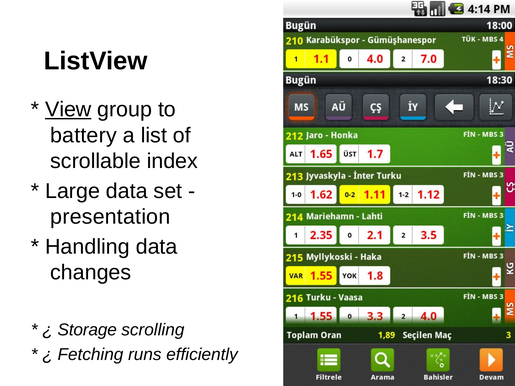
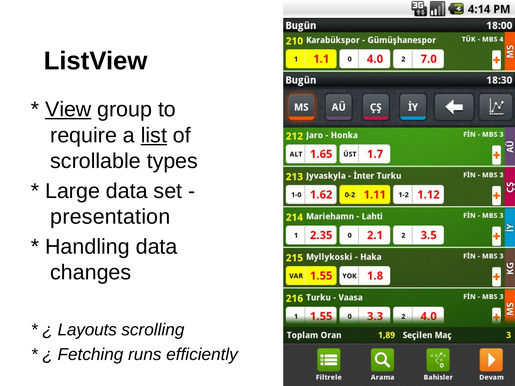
battery: battery -> require (84, 135)
list underline: none -> present (154, 135)
index: index -> types (172, 161)
Storage: Storage -> Layouts (87, 330)
